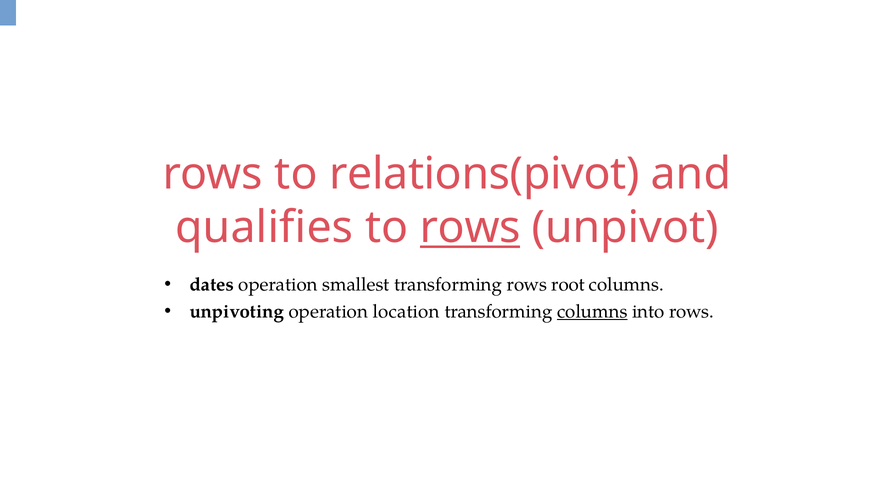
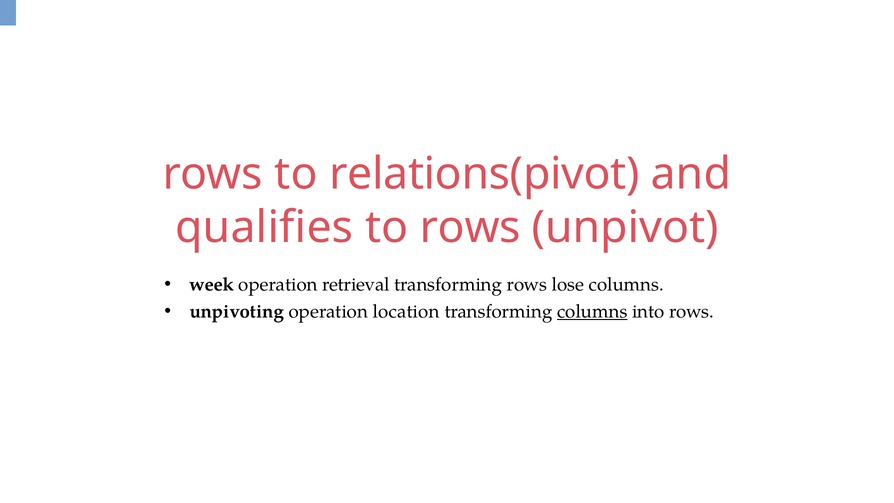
rows underline: present -> none (470, 227)
dates: dates -> week (212, 285)
smallest: smallest -> retrieval (356, 285)
root: root -> lose (568, 285)
